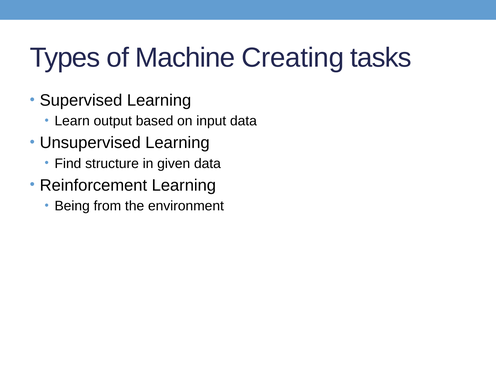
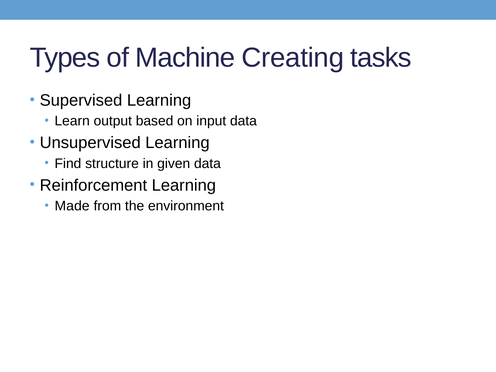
Being: Being -> Made (72, 206)
